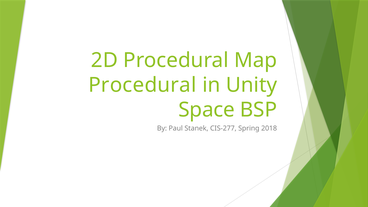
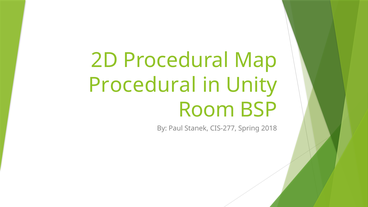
Space: Space -> Room (207, 110)
